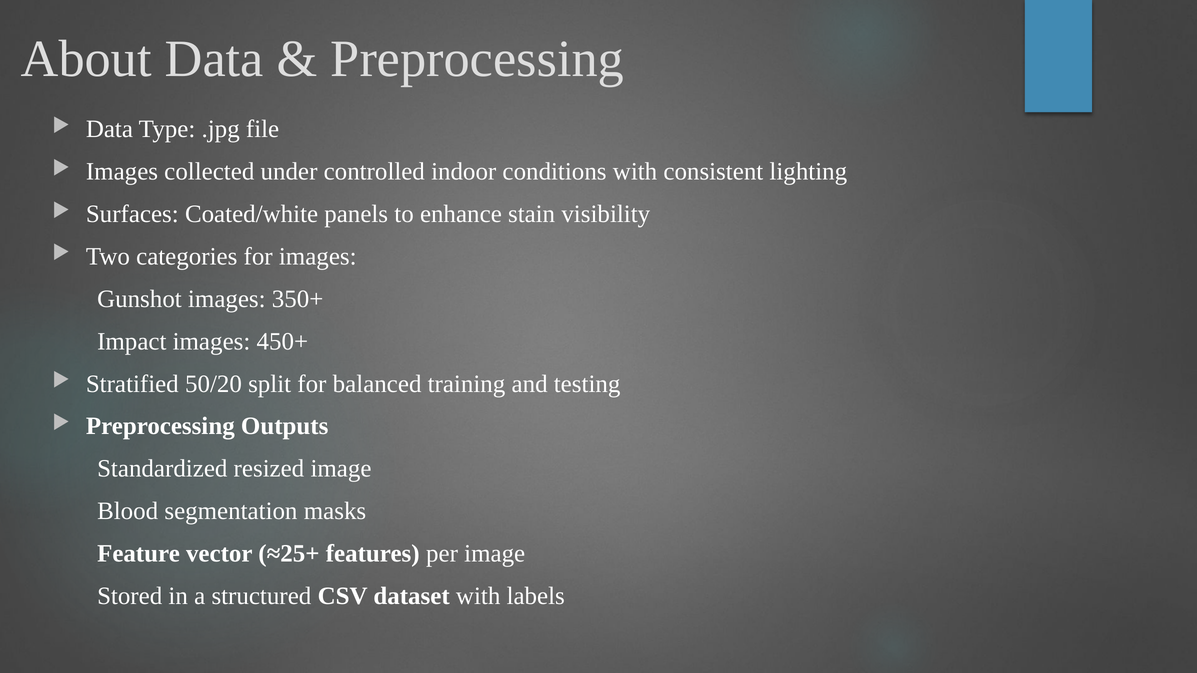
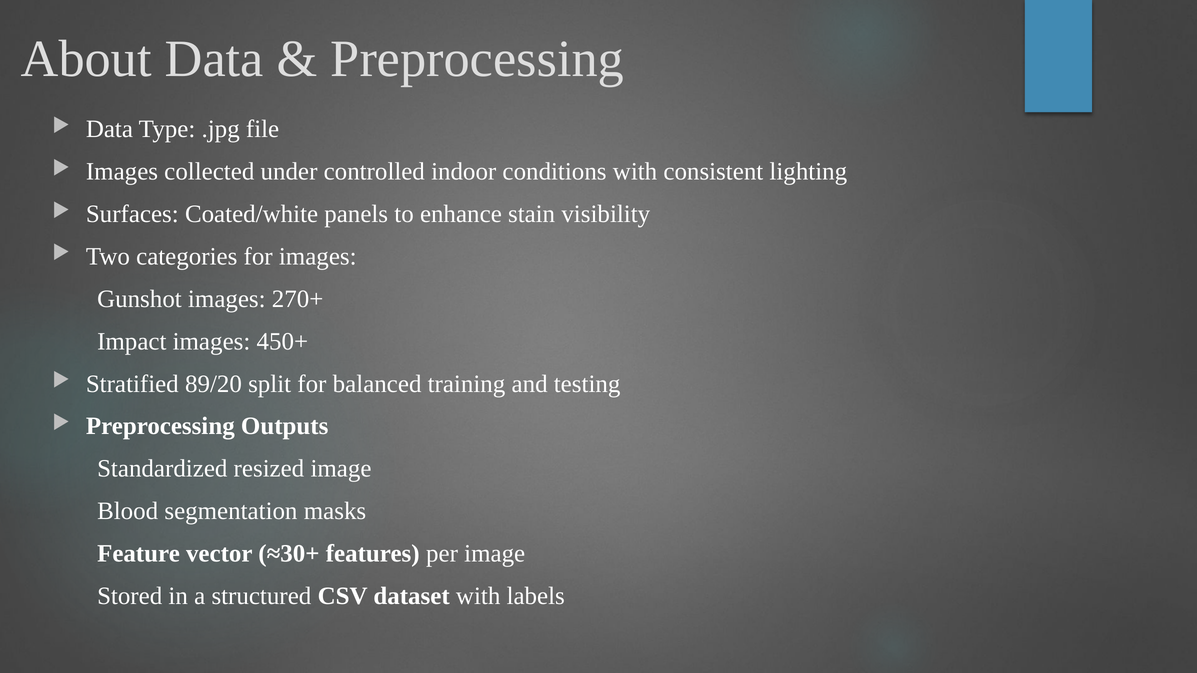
350+: 350+ -> 270+ (298, 299)
50/20: 50/20 -> 89/20 (214, 384)
≈25+: ≈25+ -> ≈30+ (289, 554)
